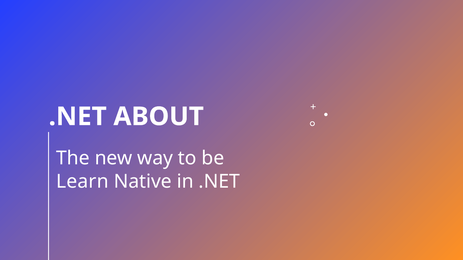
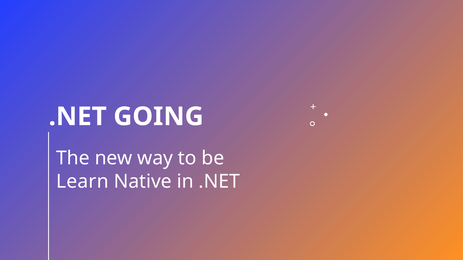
ABOUT: ABOUT -> GOING (159, 117)
